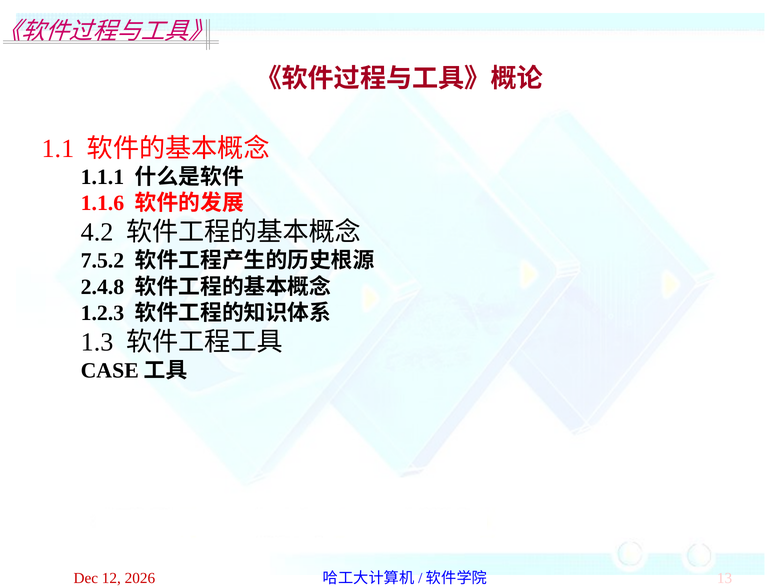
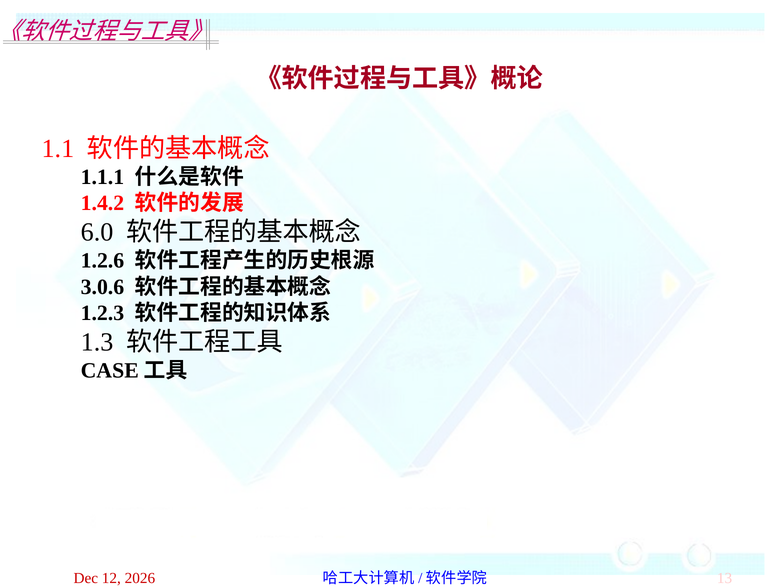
1.1.6: 1.1.6 -> 1.4.2 (102, 203)
4.2: 4.2 -> 6.0 (97, 232)
7.5.2: 7.5.2 -> 1.2.6 (102, 260)
2.4.8: 2.4.8 -> 3.0.6 (102, 287)
